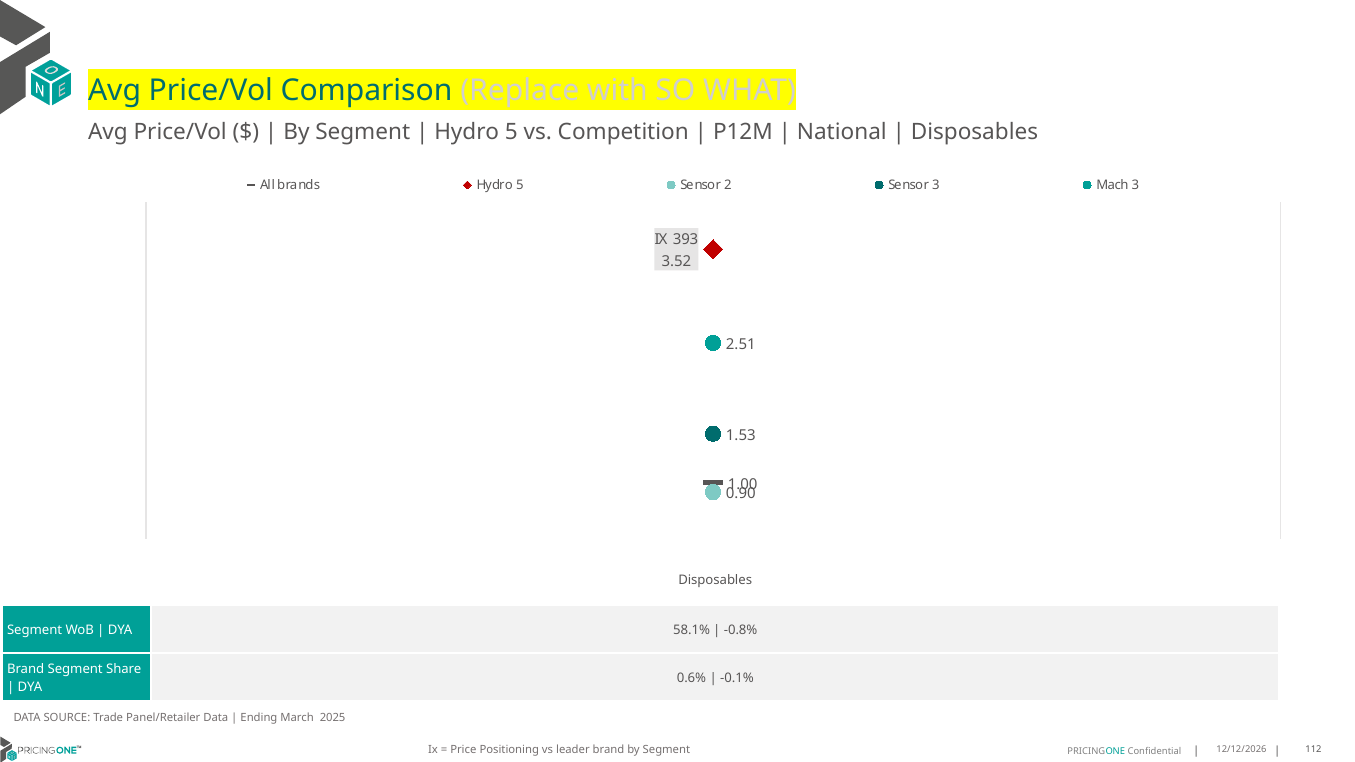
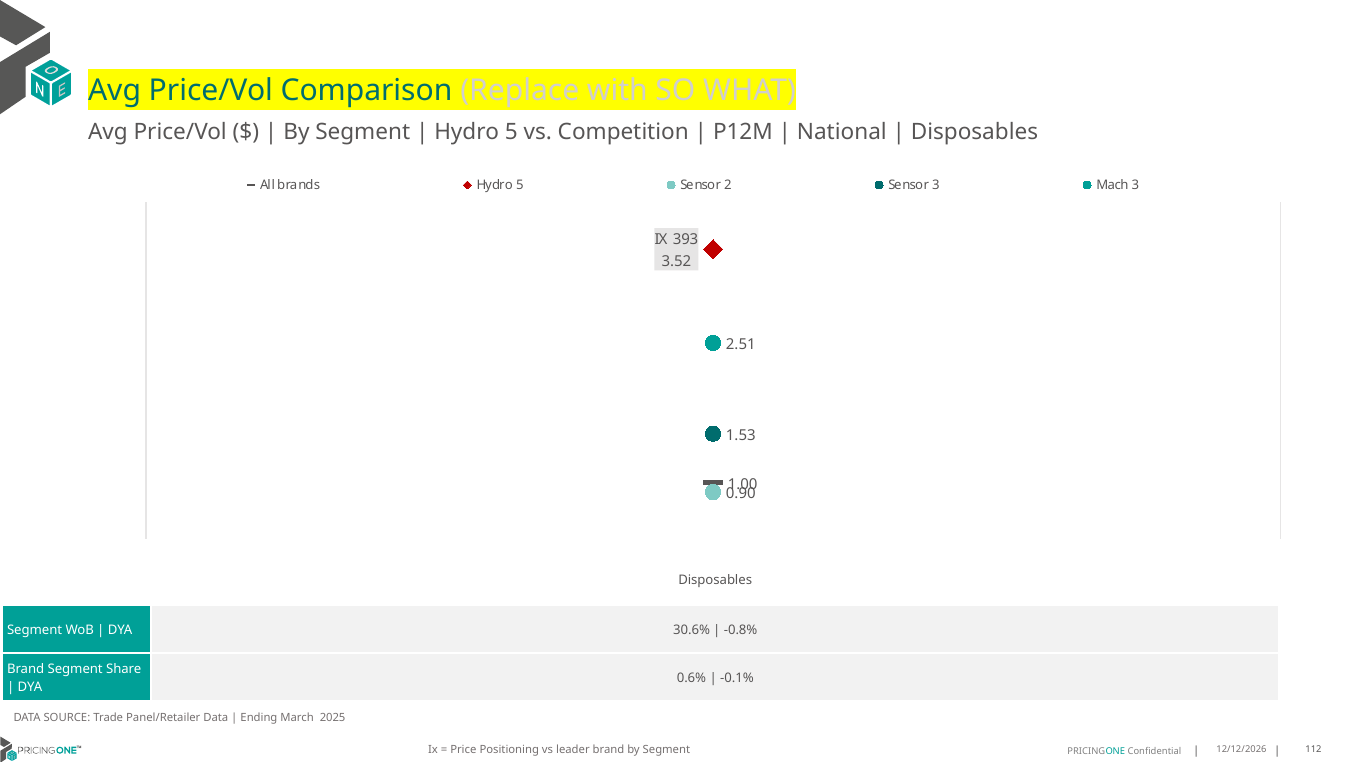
58.1%: 58.1% -> 30.6% (691, 630)
